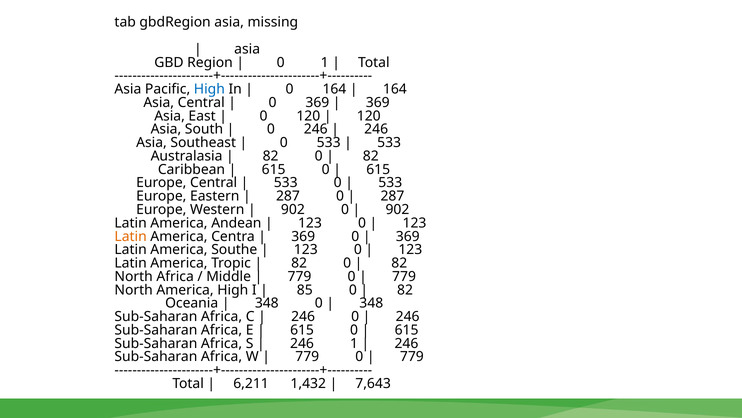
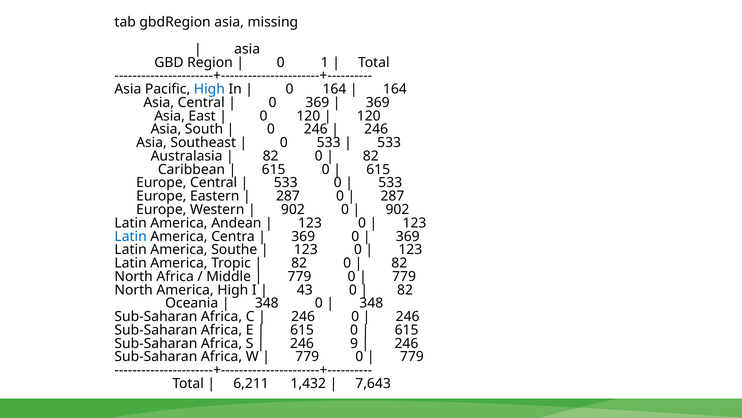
Latin colour: orange -> blue (131, 236)
85: 85 -> 43 (305, 290)
246 1: 1 -> 9 (354, 343)
